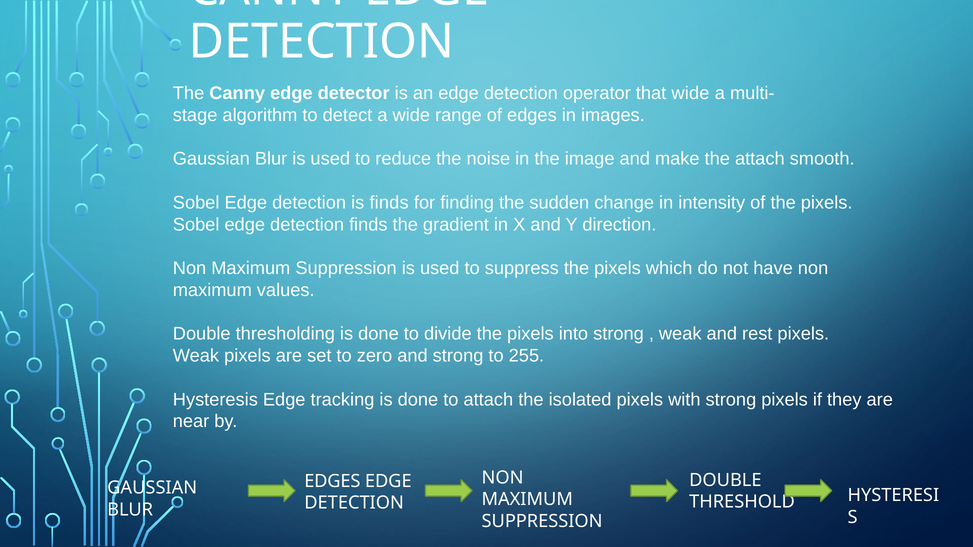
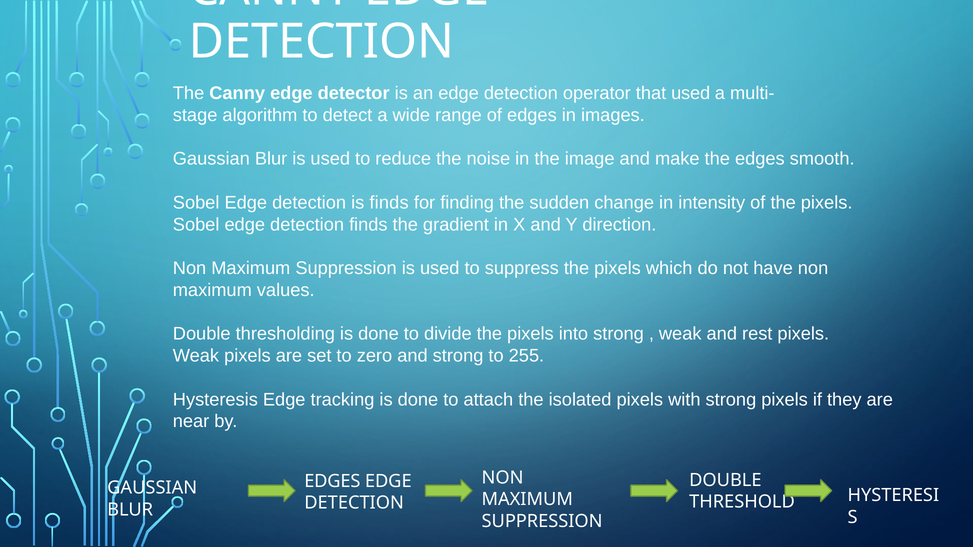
that wide: wide -> used (691, 93)
the attach: attach -> edges (760, 159)
